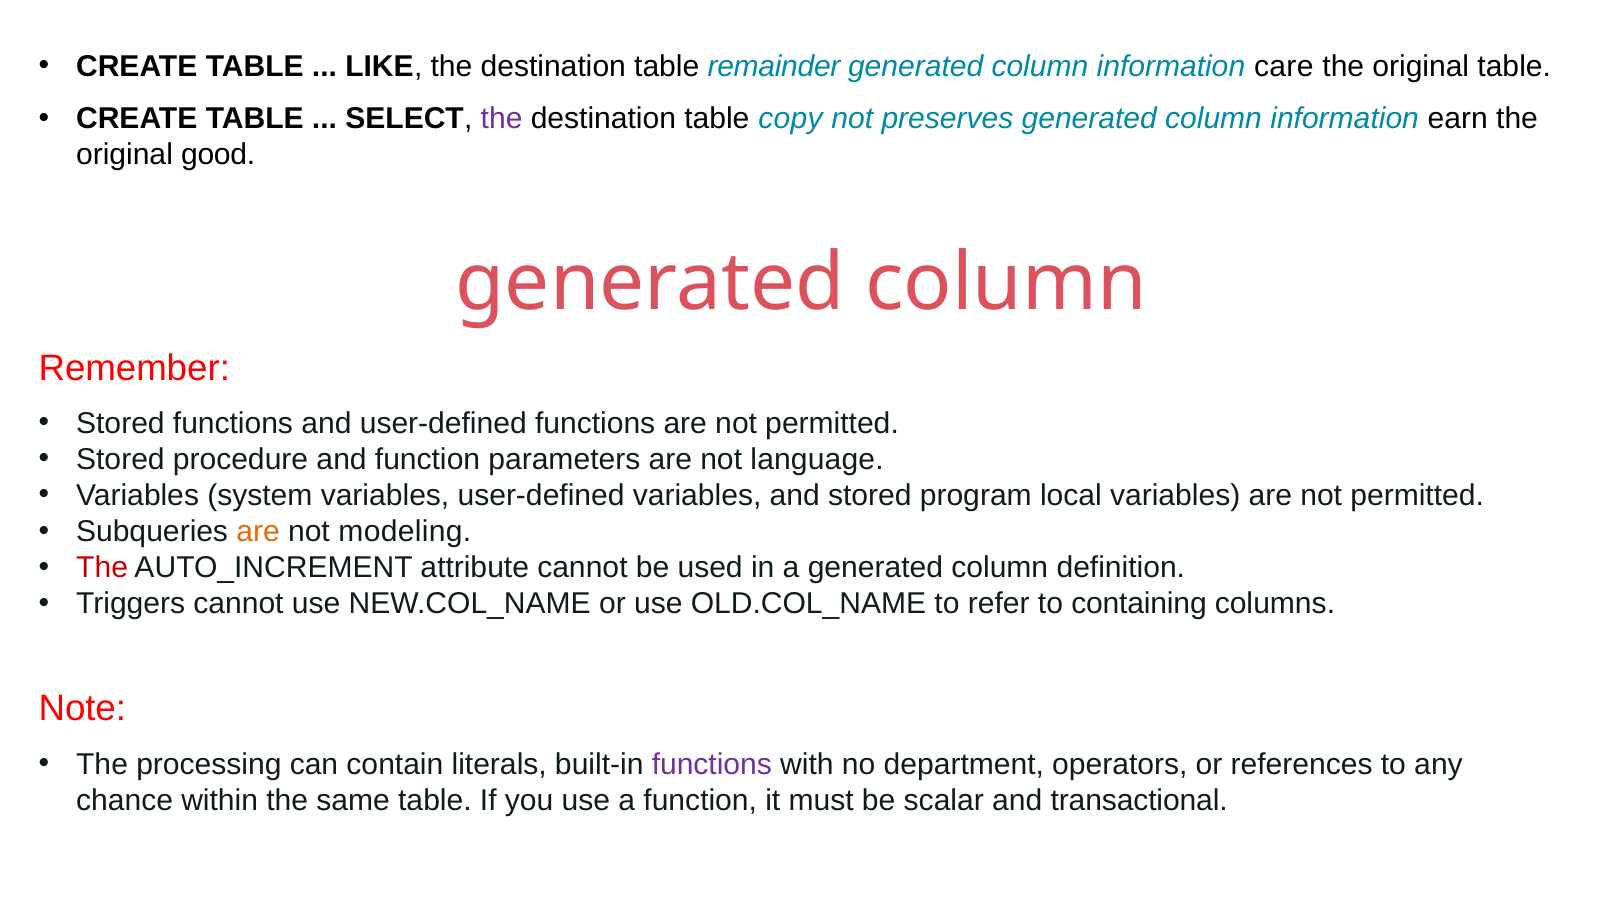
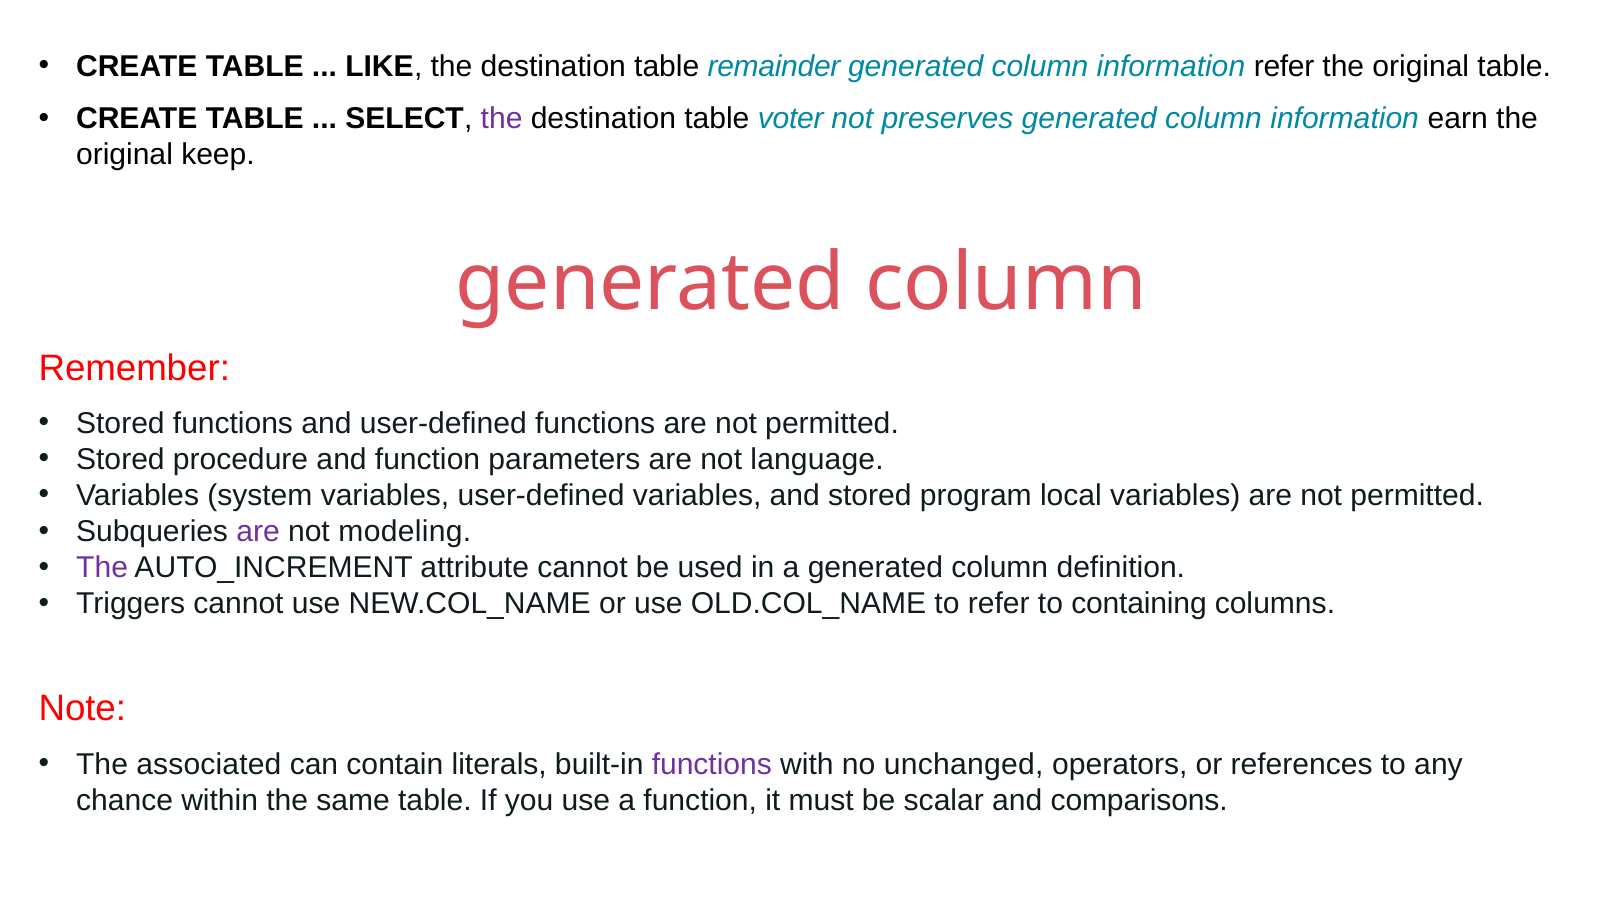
information care: care -> refer (1284, 67)
copy: copy -> voter (791, 119)
good: good -> keep (218, 155)
are colour: orange -> purple (258, 532)
The colour: red -> purple (102, 568)
processing: processing -> associated (209, 764)
department: department -> unchanged (964, 764)
transactional: transactional -> comparisons (1139, 800)
